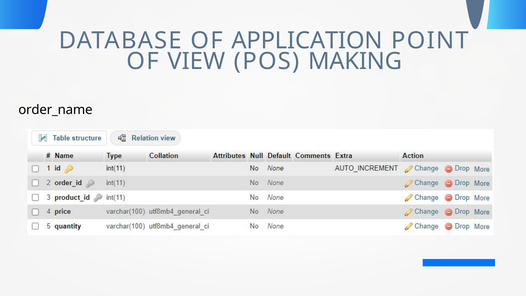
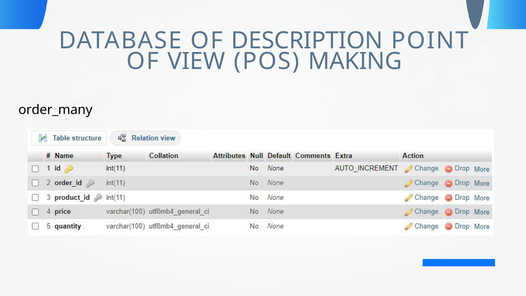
APPLICATION: APPLICATION -> DESCRIPTION (307, 41)
order_name: order_name -> order_many (55, 110)
